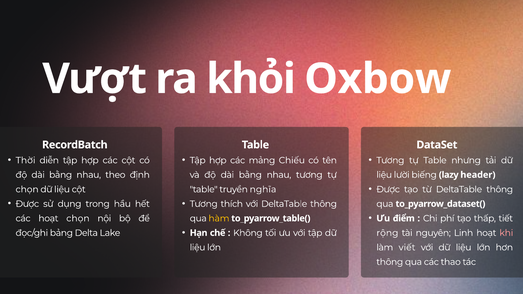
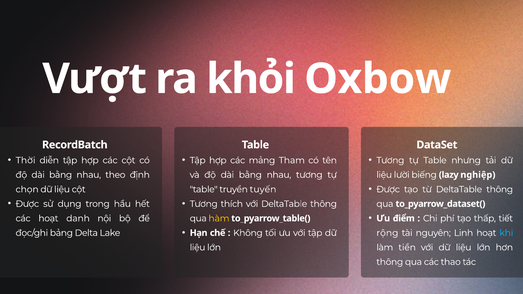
Chiếu: Chiếu -> Tham (292, 160)
header: header -> nghiệp (478, 175)
nghĩa: nghĩa -> tuyến (263, 189)
hoạt chọn: chọn -> danh (78, 219)
khi colour: pink -> light blue (506, 233)
viết: viết -> tiền (407, 248)
